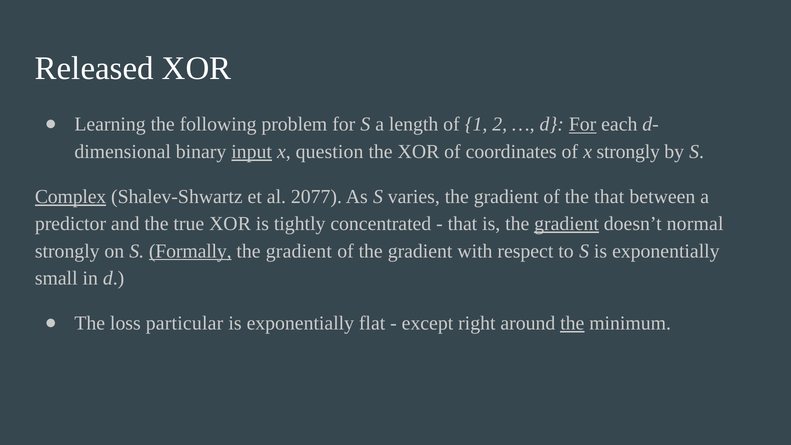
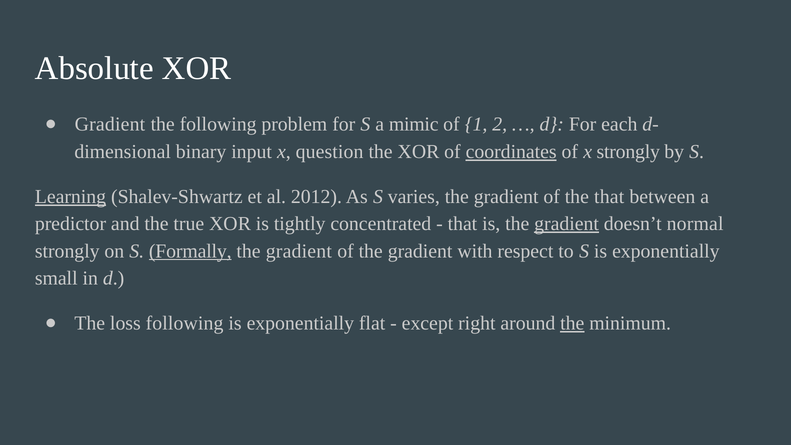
Released: Released -> Absolute (94, 68)
Learning: Learning -> Gradient (110, 124)
length: length -> mimic (414, 124)
For underline: present -> none (583, 124)
input underline: present -> none (252, 152)
coordinates underline: none -> present (511, 152)
Complex: Complex -> Learning (70, 197)
2077: 2077 -> 2012 (316, 197)
loss particular: particular -> following (185, 323)
